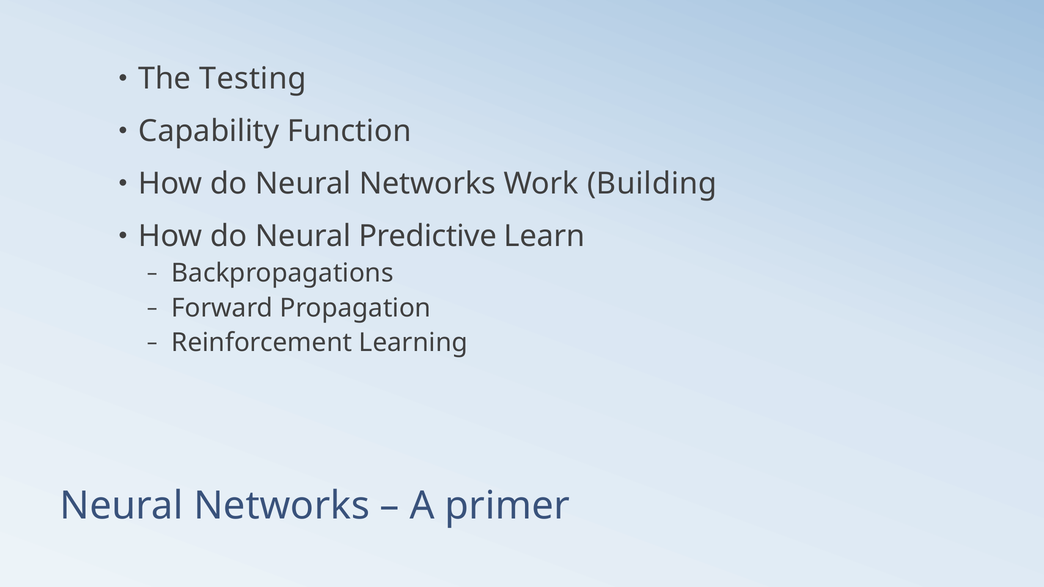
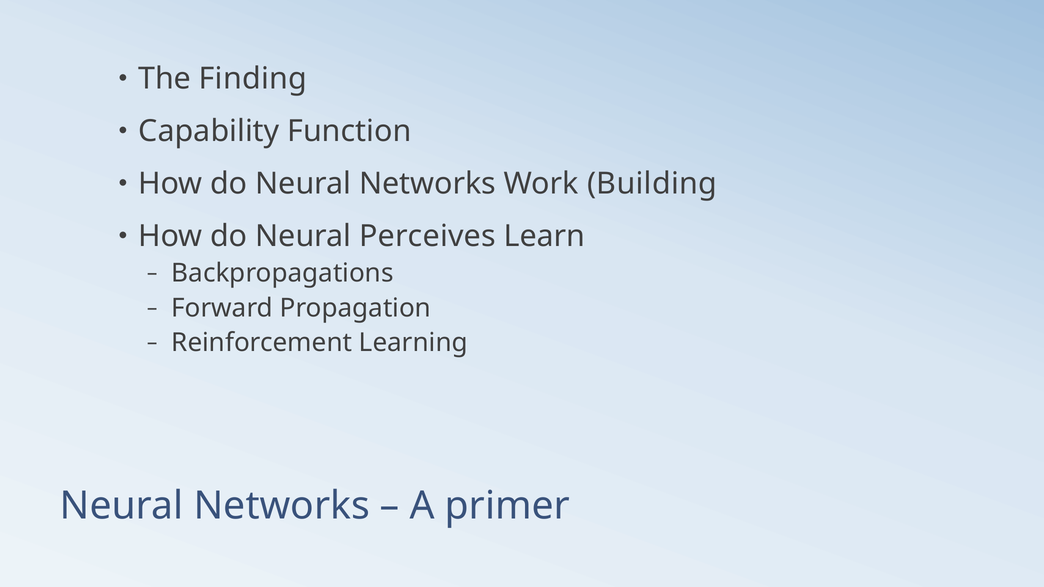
Testing: Testing -> Finding (253, 79)
Predictive: Predictive -> Perceives (427, 236)
